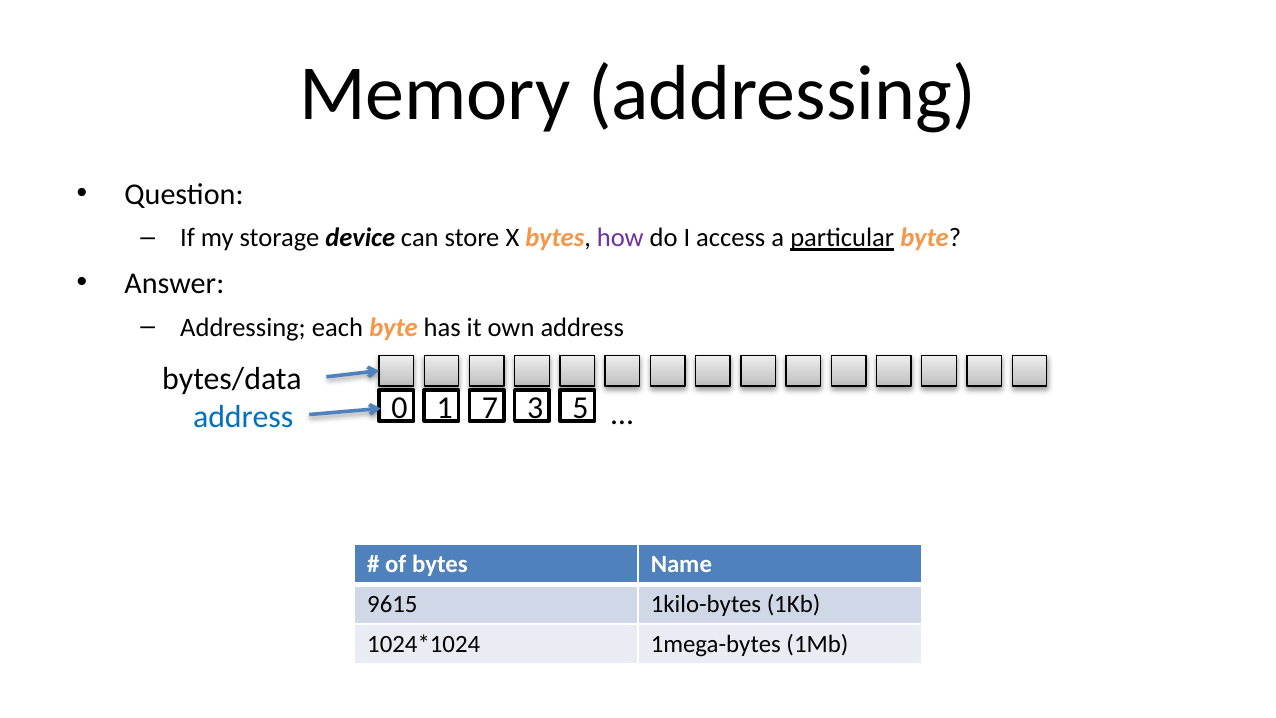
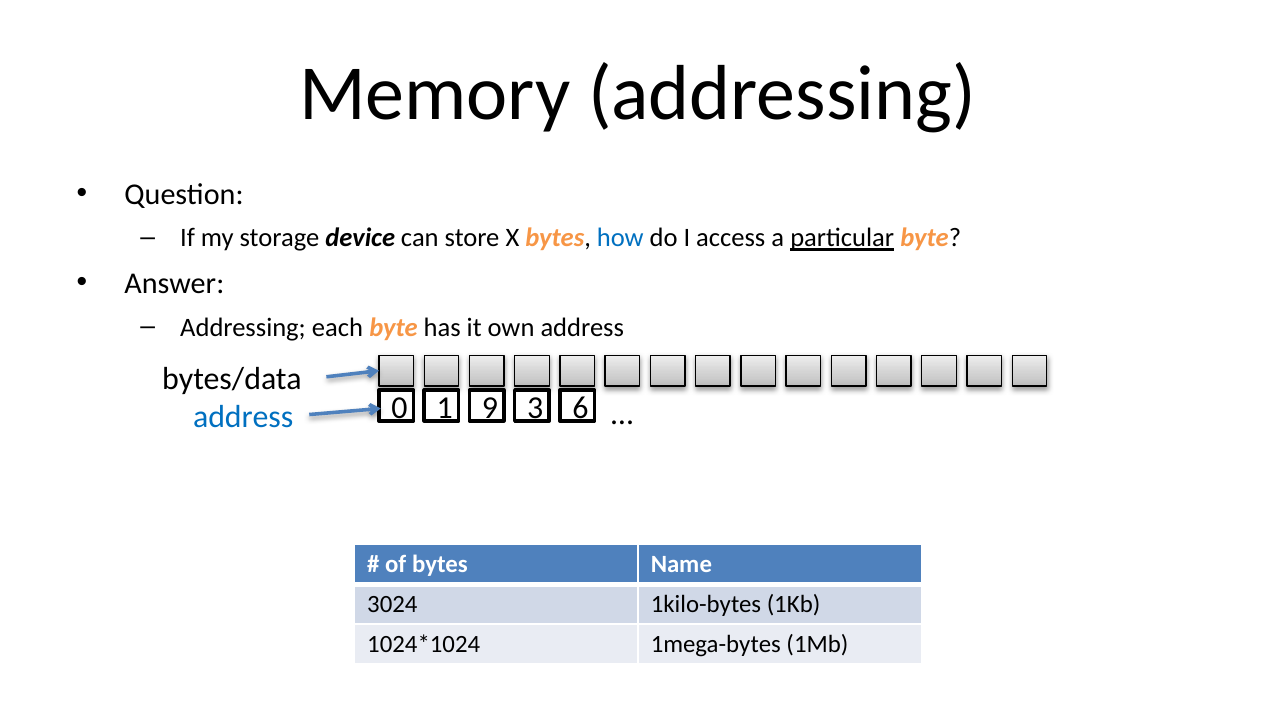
how colour: purple -> blue (620, 238)
7: 7 -> 9 (490, 408)
5: 5 -> 6 (581, 408)
9615: 9615 -> 3024 (392, 604)
